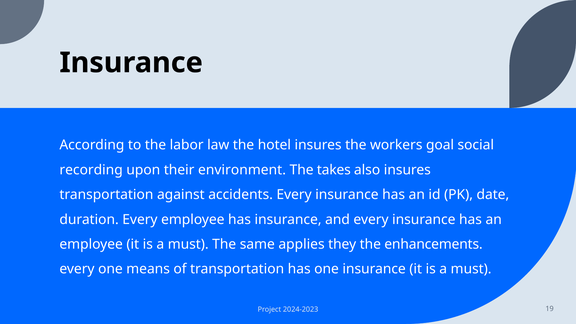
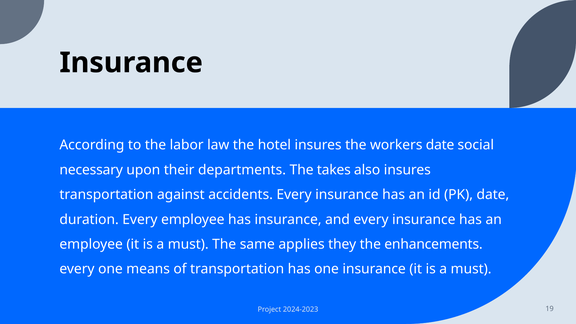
workers goal: goal -> date (440, 145)
recording: recording -> necessary (91, 170)
environment: environment -> departments (242, 170)
